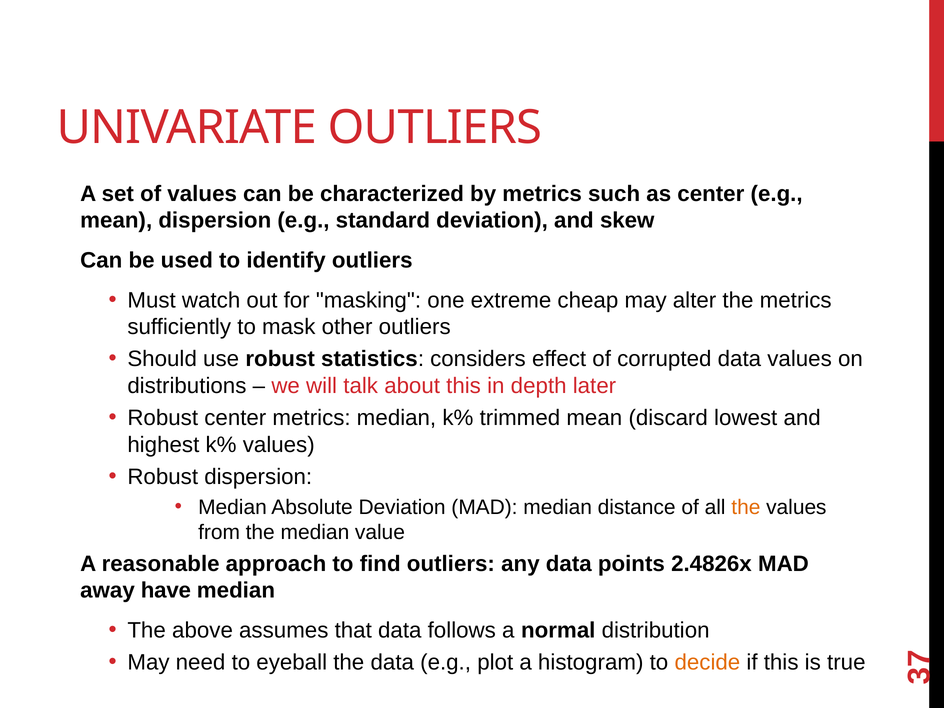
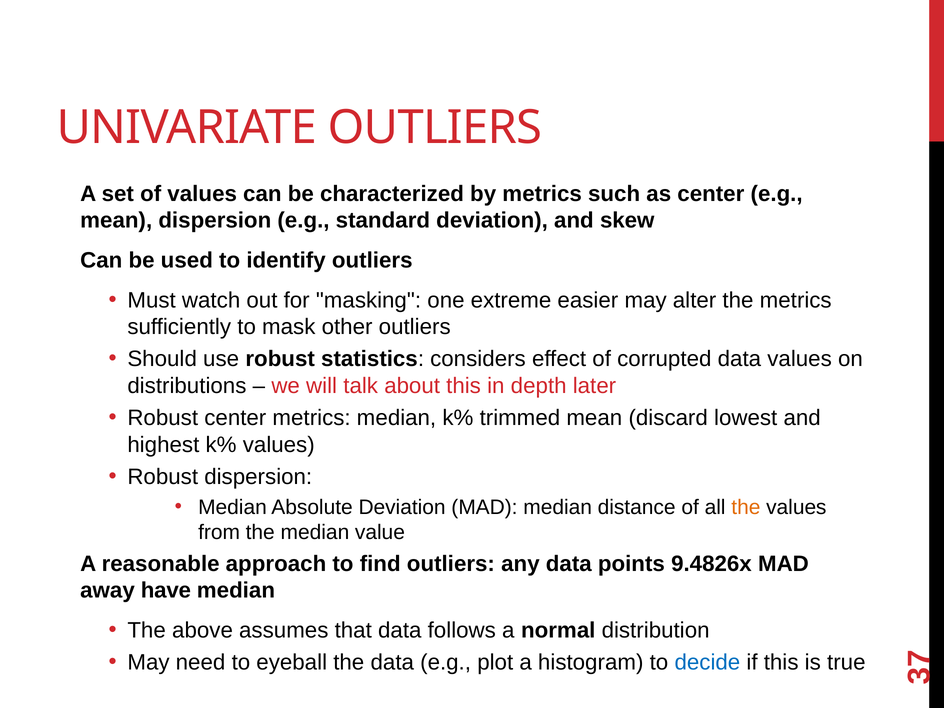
cheap: cheap -> easier (588, 300)
2.4826x: 2.4826x -> 9.4826x (711, 564)
decide colour: orange -> blue (707, 662)
